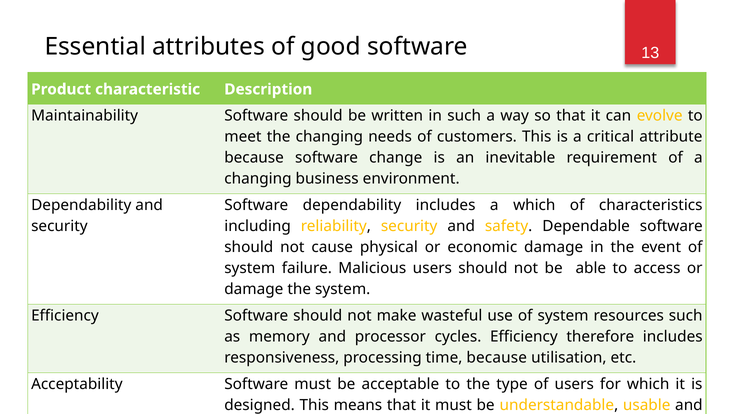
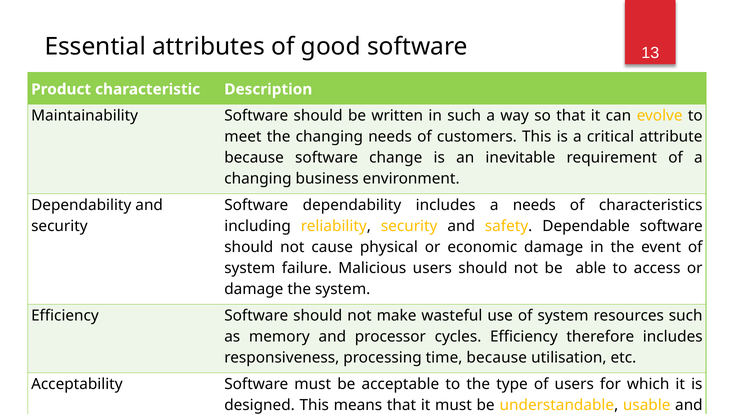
a which: which -> needs (534, 205)
